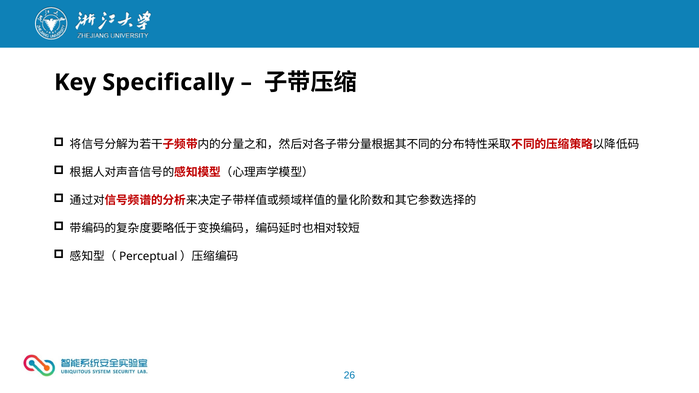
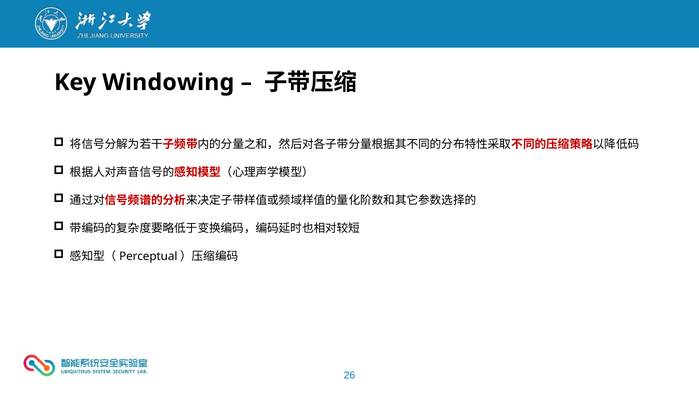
Specifically: Specifically -> Windowing (168, 82)
